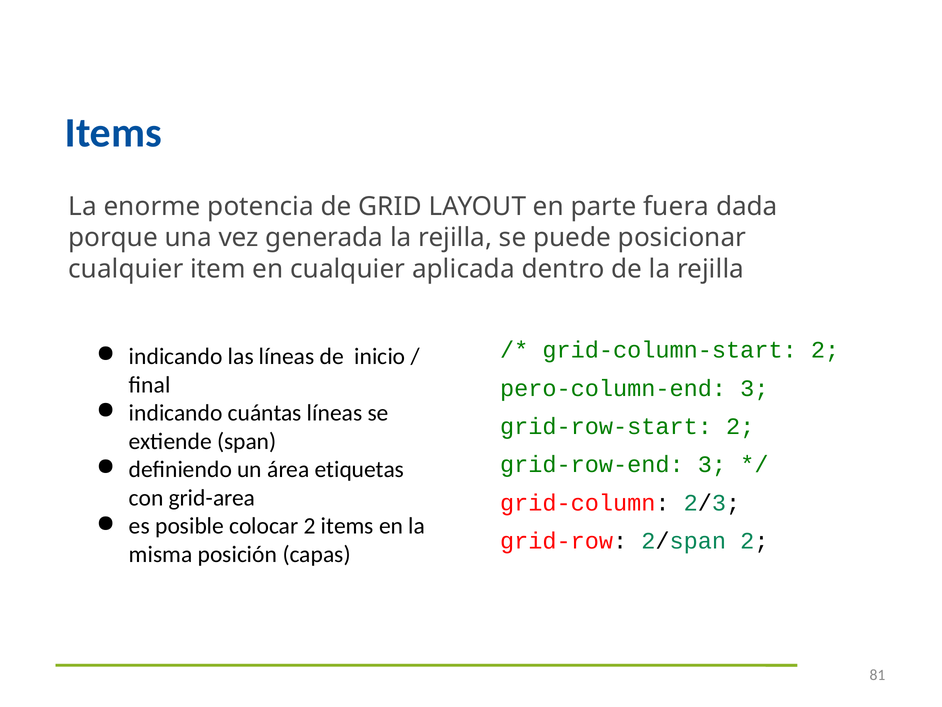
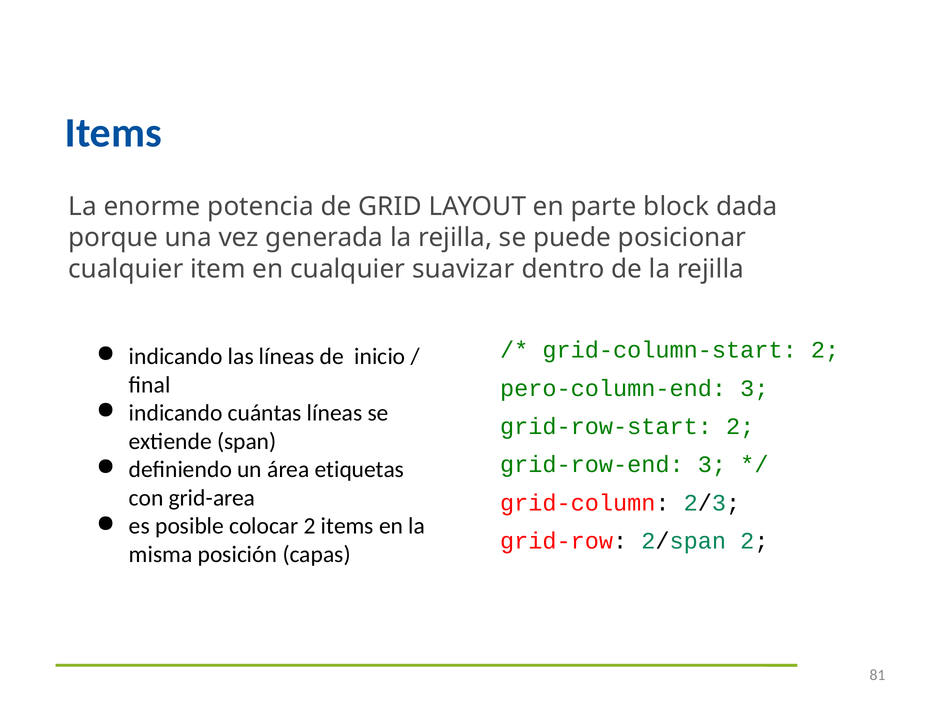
fuera: fuera -> block (676, 206)
aplicada: aplicada -> suavizar (463, 269)
